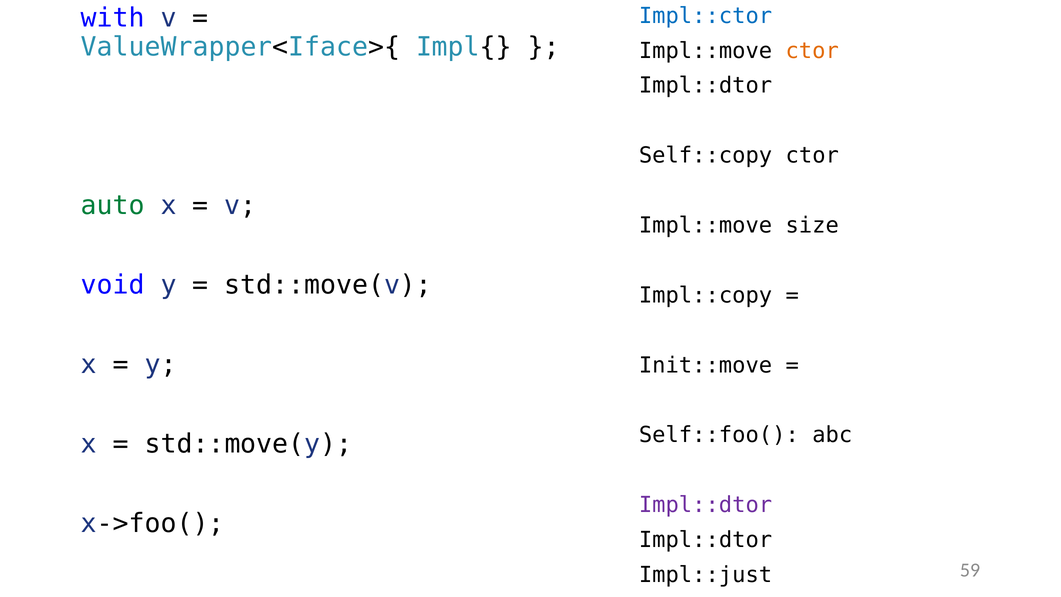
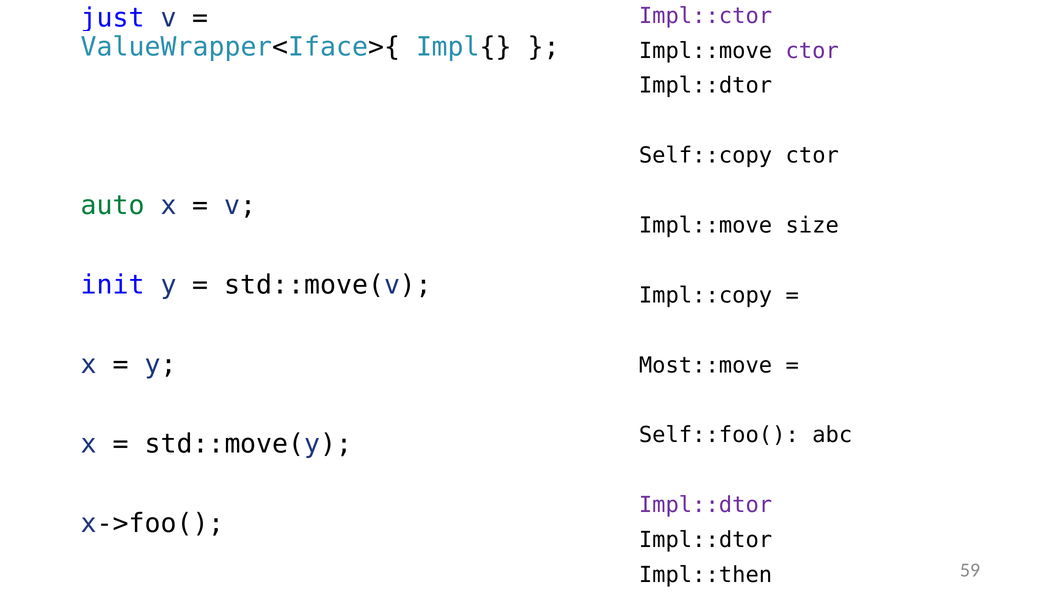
Impl::ctor colour: blue -> purple (706, 16)
with: with -> just (113, 18)
ctor colour: orange -> purple (812, 51)
void: void -> init (113, 285)
Init::move: Init::move -> Most::move (706, 365)
Impl::just: Impl::just -> Impl::then (706, 575)
